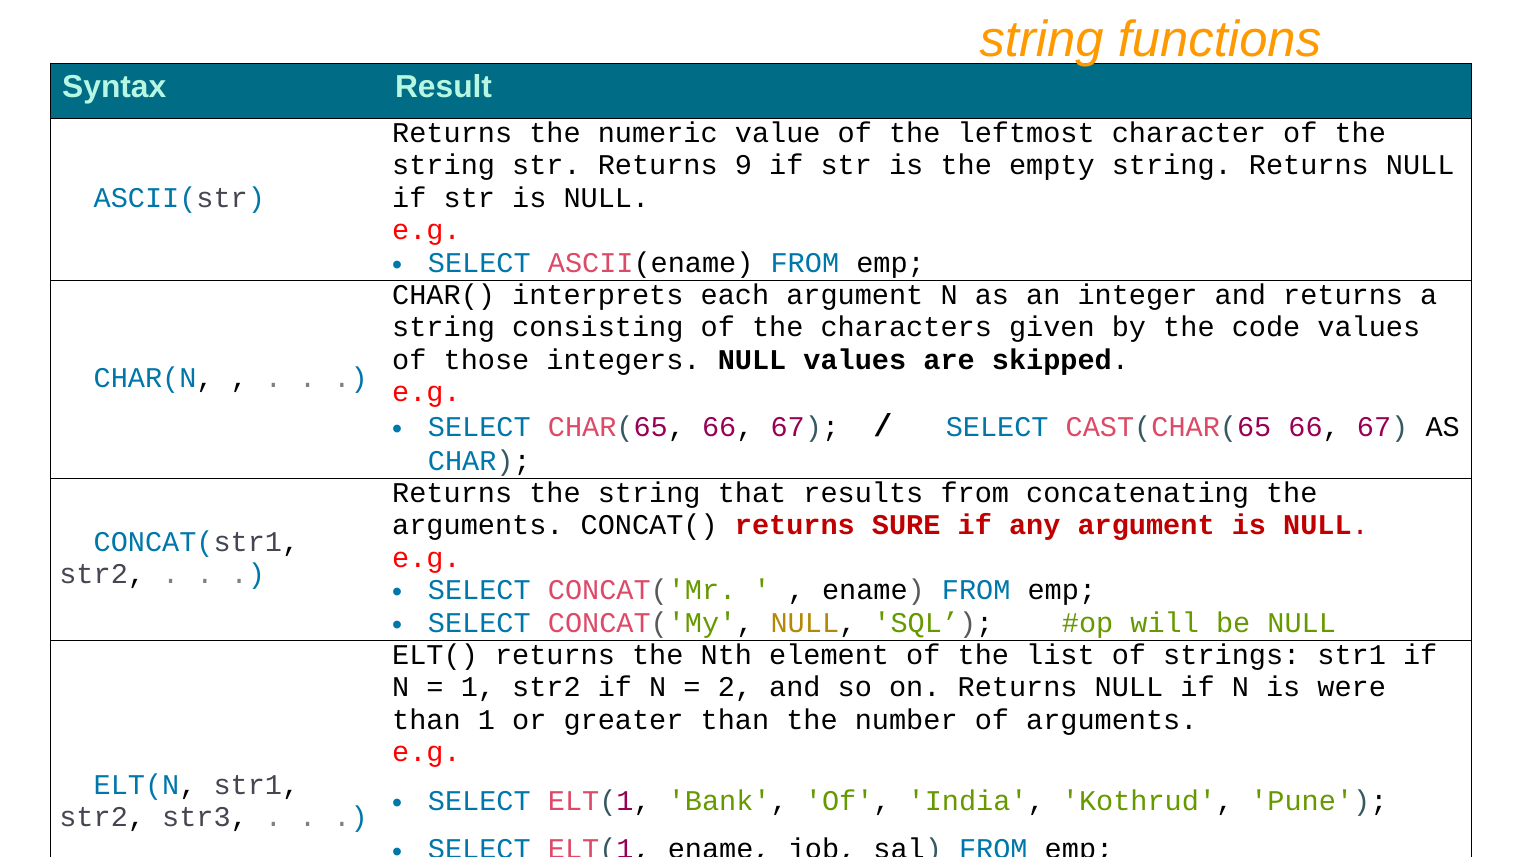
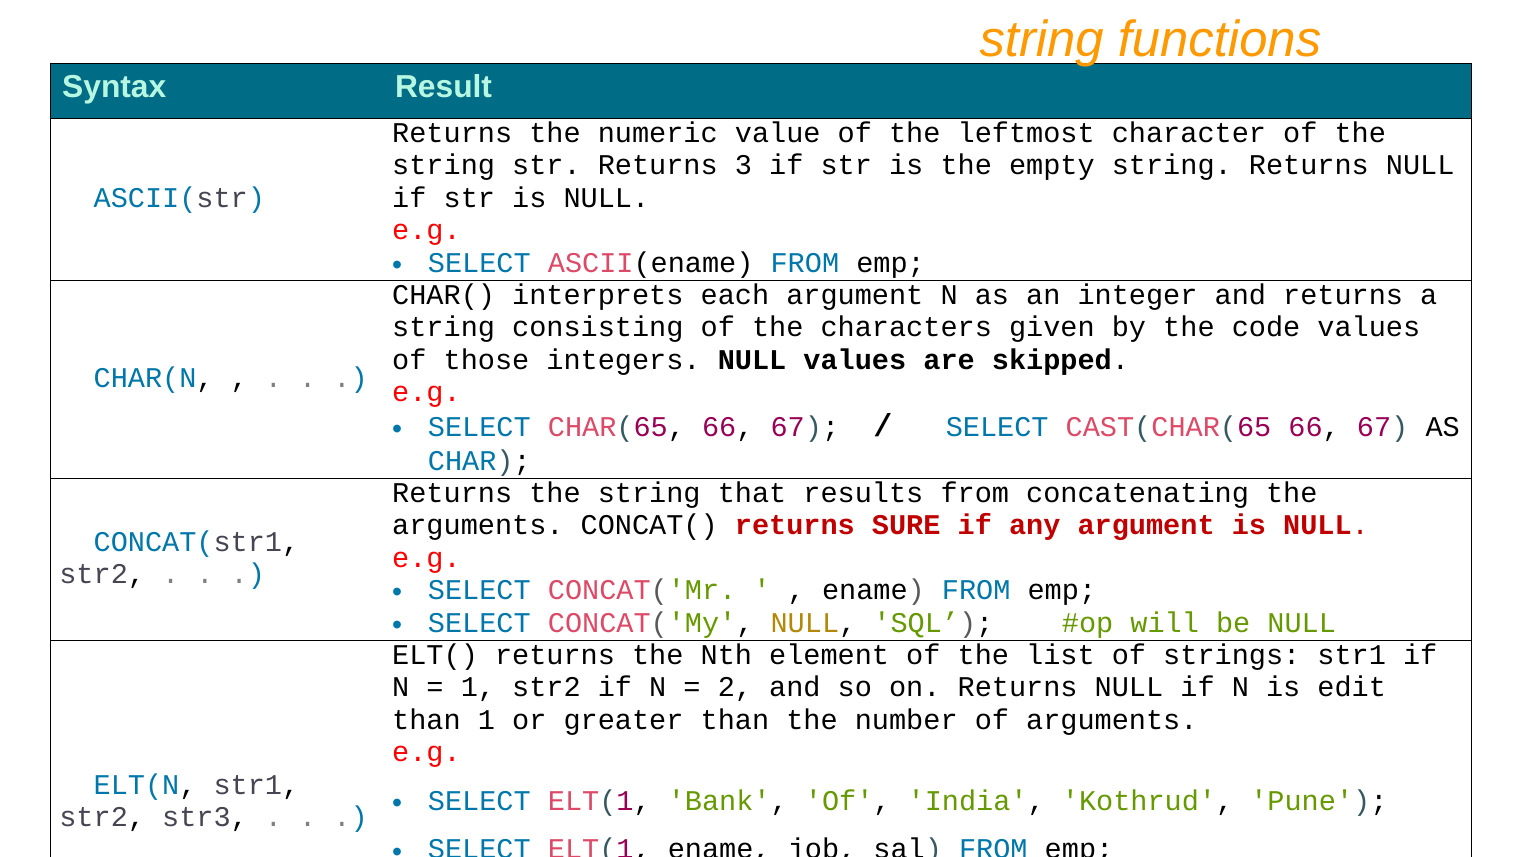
9: 9 -> 3 (743, 165)
were: were -> edit (1352, 687)
